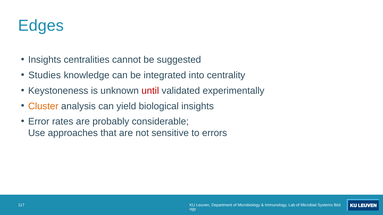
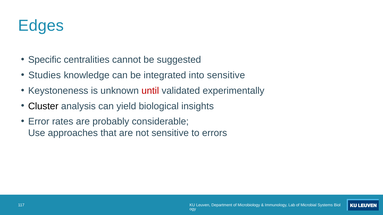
Insights: Insights -> Specific (45, 60)
into centrality: centrality -> sensitive (226, 75)
Cluster colour: orange -> black (43, 106)
